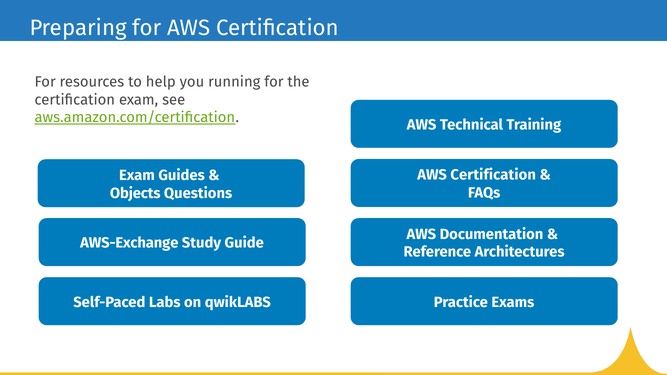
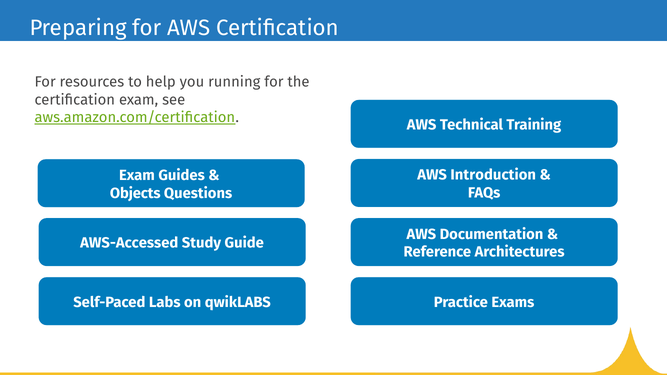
Certification: Certification -> Introduction (493, 175)
AWS-Exchange: AWS-Exchange -> AWS-Accessed (129, 243)
